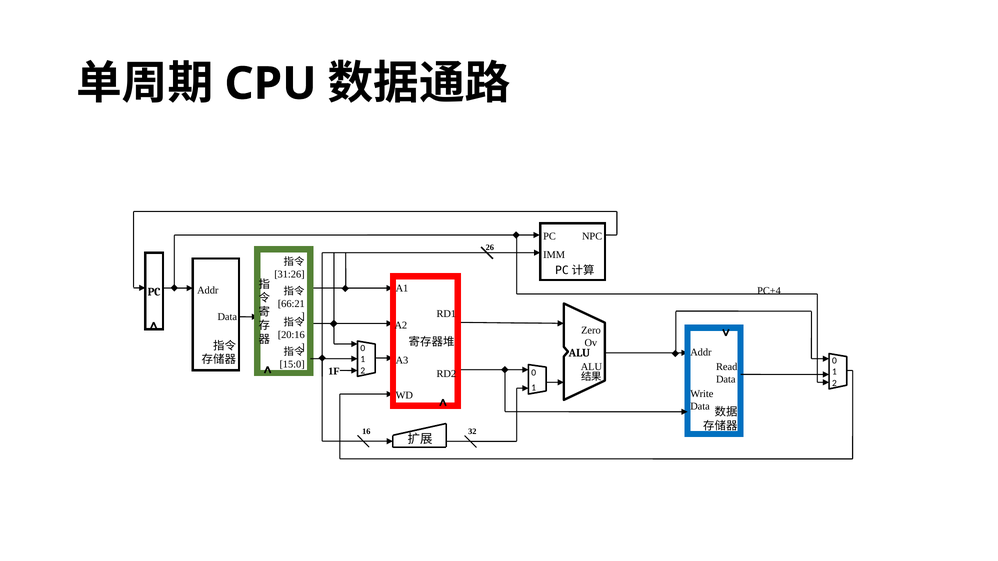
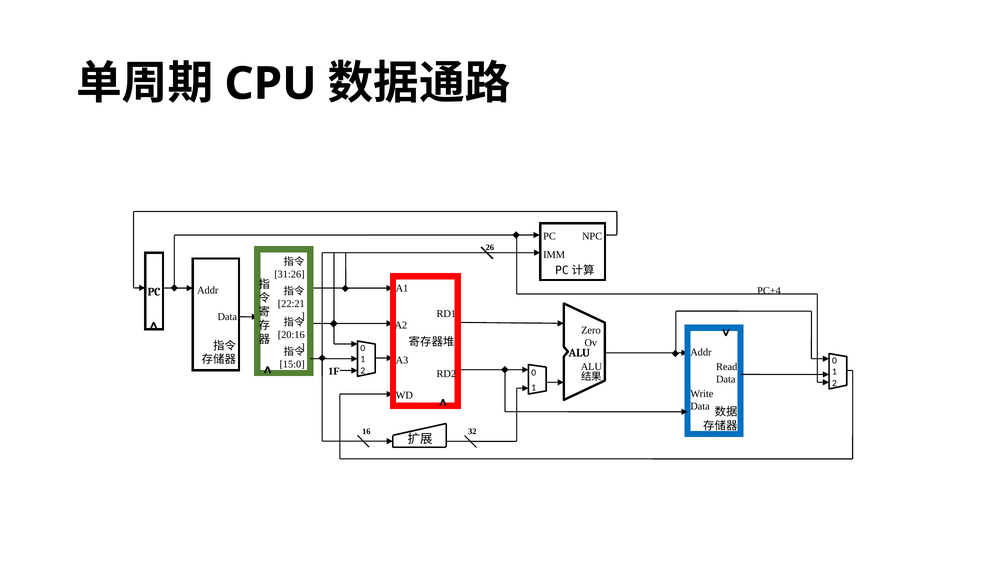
66:21: 66:21 -> 22:21 (291, 304)
